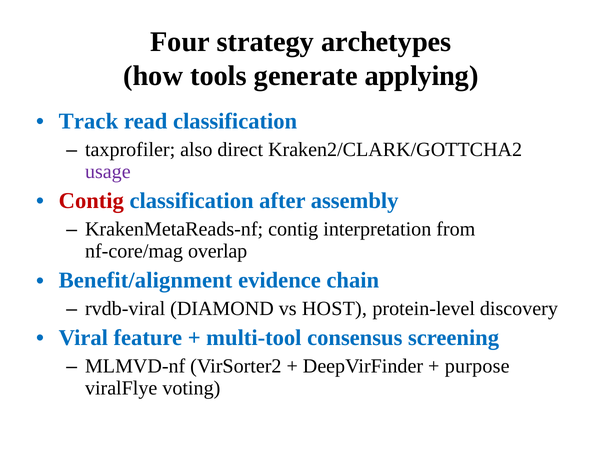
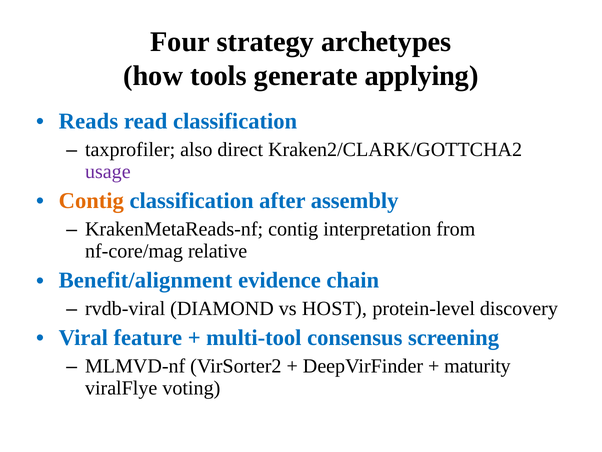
Track: Track -> Reads (88, 121)
Contig colour: red -> orange (91, 201)
overlap: overlap -> relative (218, 251)
purpose: purpose -> maturity (477, 366)
